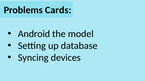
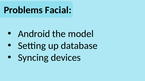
Cards: Cards -> Facial (58, 10)
